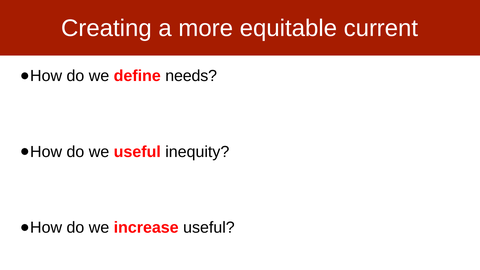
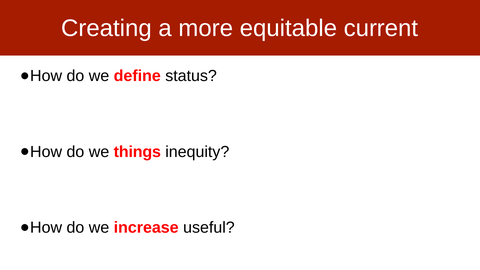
needs: needs -> status (191, 76)
we useful: useful -> things (137, 152)
